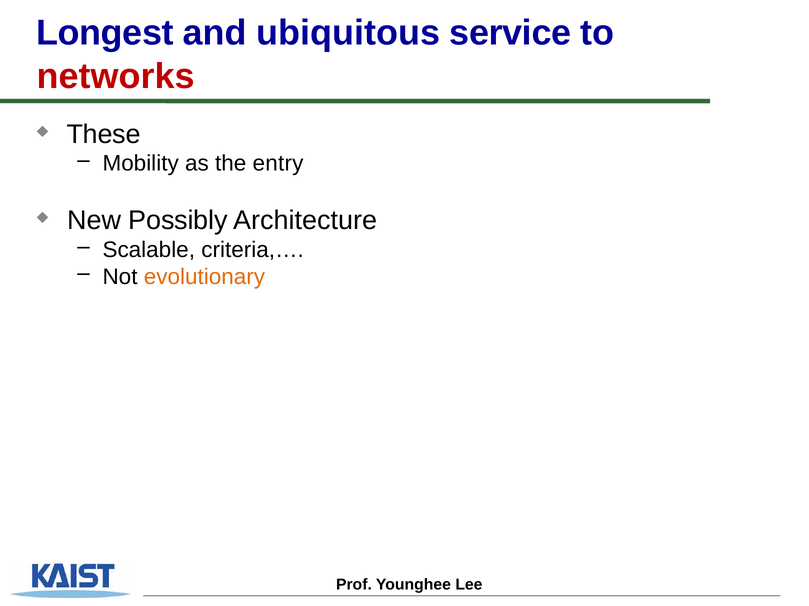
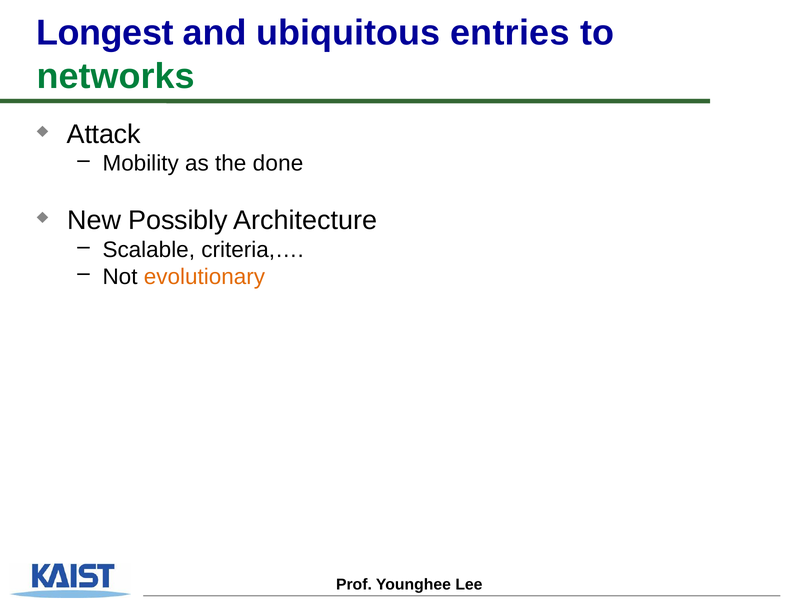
service: service -> entries (510, 33)
networks colour: red -> green (116, 76)
These: These -> Attack (104, 134)
entry: entry -> done (278, 164)
